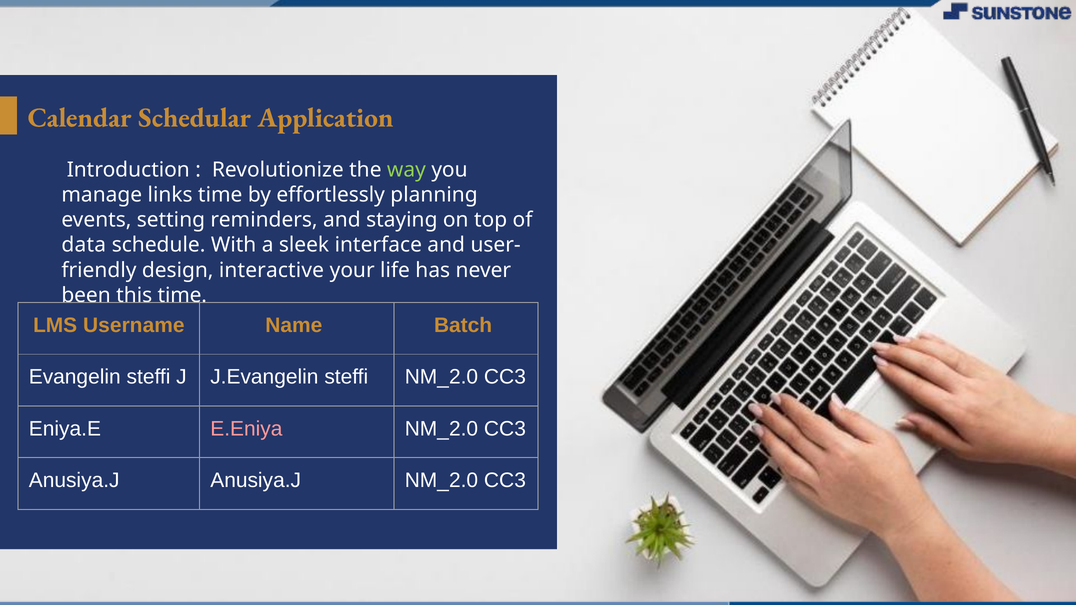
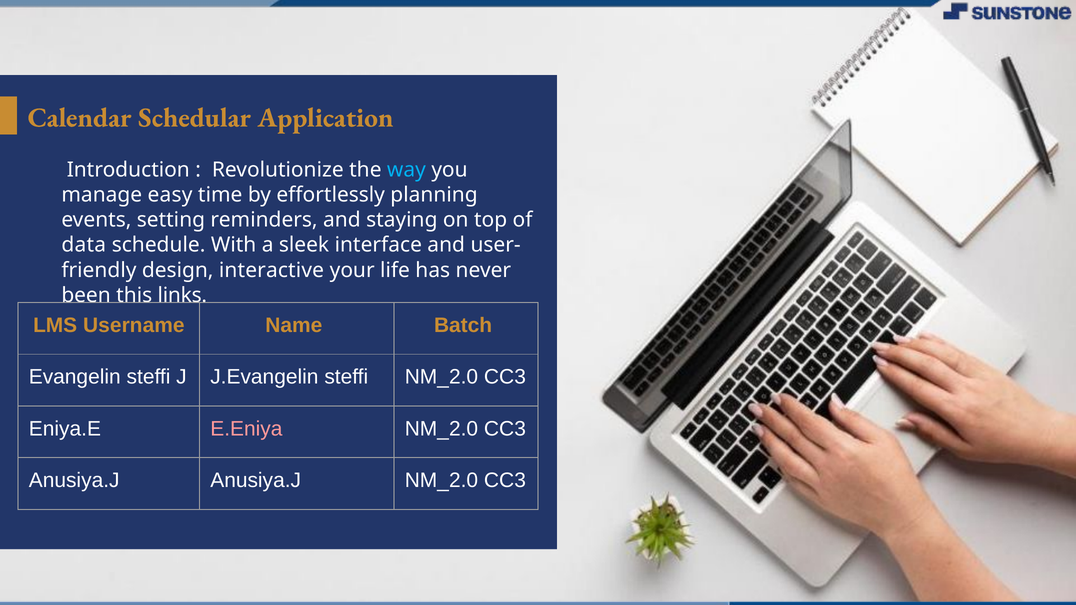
way colour: light green -> light blue (406, 170)
links: links -> easy (170, 195)
this time: time -> links (182, 295)
